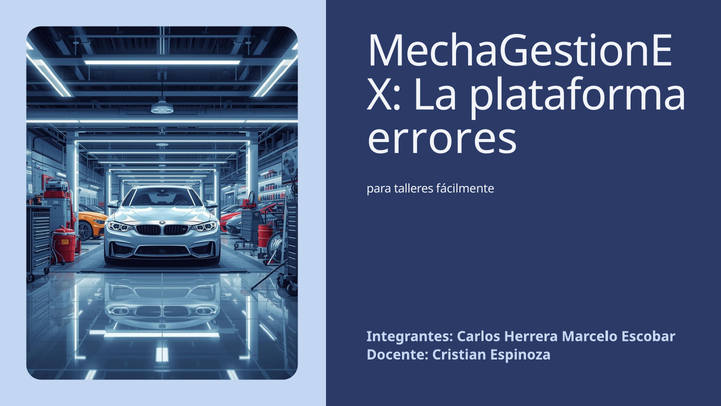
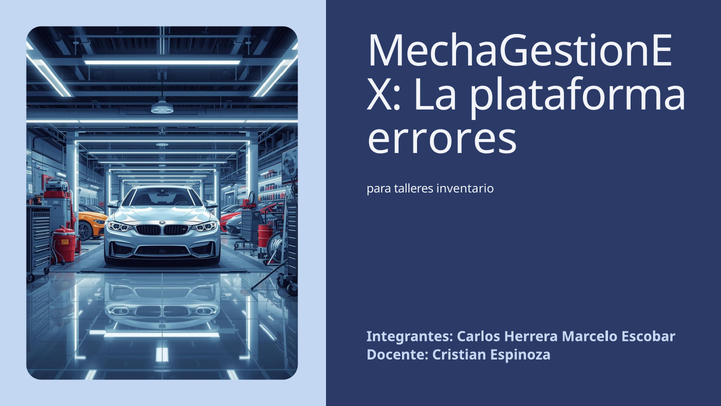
fácilmente: fácilmente -> inventario (465, 189)
